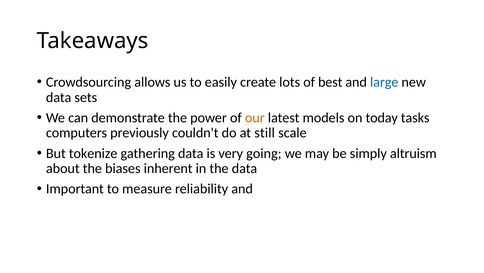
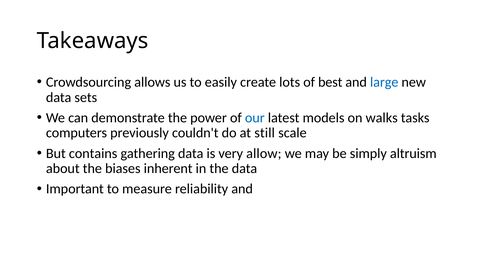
our colour: orange -> blue (255, 117)
today: today -> walks (382, 117)
tokenize: tokenize -> contains (93, 153)
going: going -> allow (264, 153)
